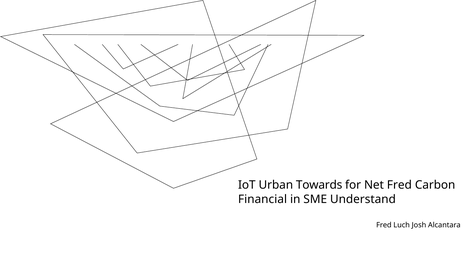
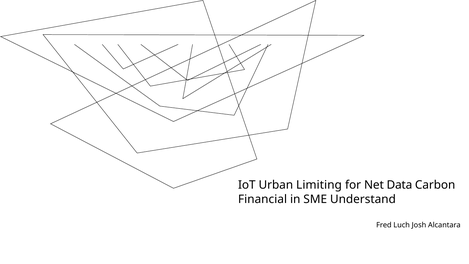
Towards: Towards -> Limiting (319, 185)
Net Fred: Fred -> Data (399, 185)
